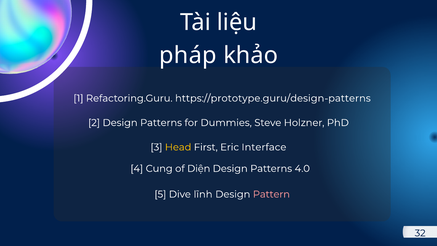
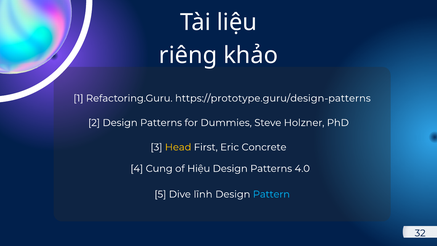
pháp: pháp -> riêng (188, 55)
Interface: Interface -> Concrete (264, 147)
Diện: Diện -> Hiệu (199, 168)
Pattern colour: pink -> light blue (271, 194)
